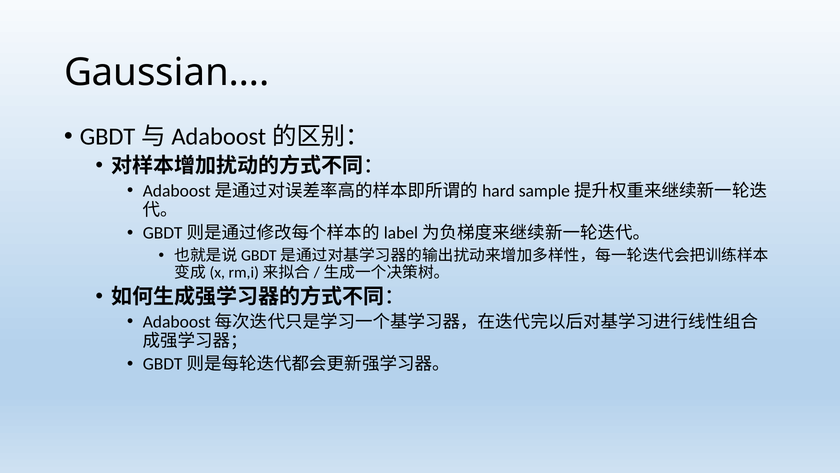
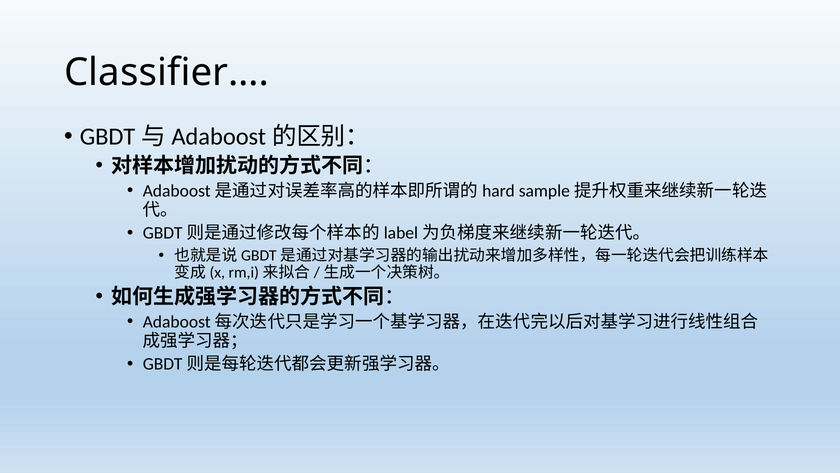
Gaussian…: Gaussian… -> Classifier… (167, 72)
